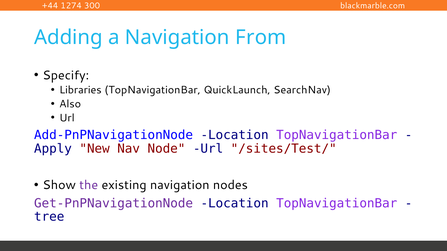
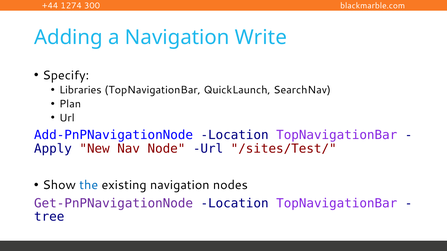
From: From -> Write (261, 38)
Also: Also -> Plan (70, 104)
the colour: purple -> blue (89, 185)
